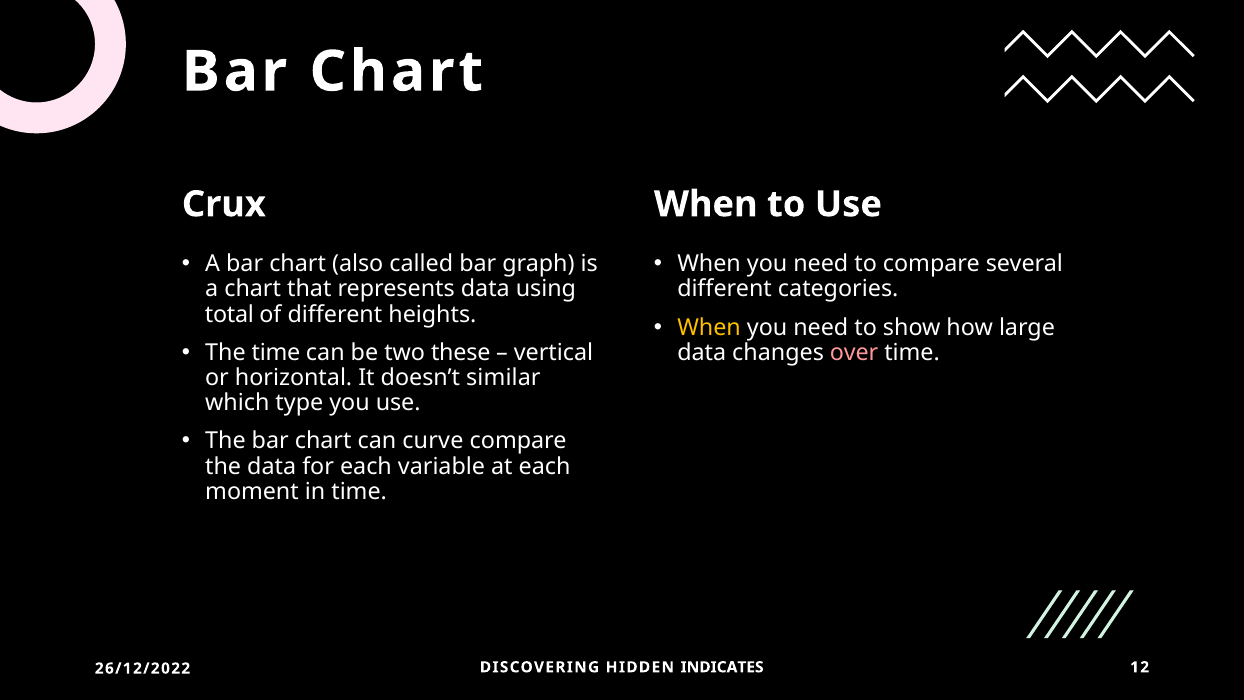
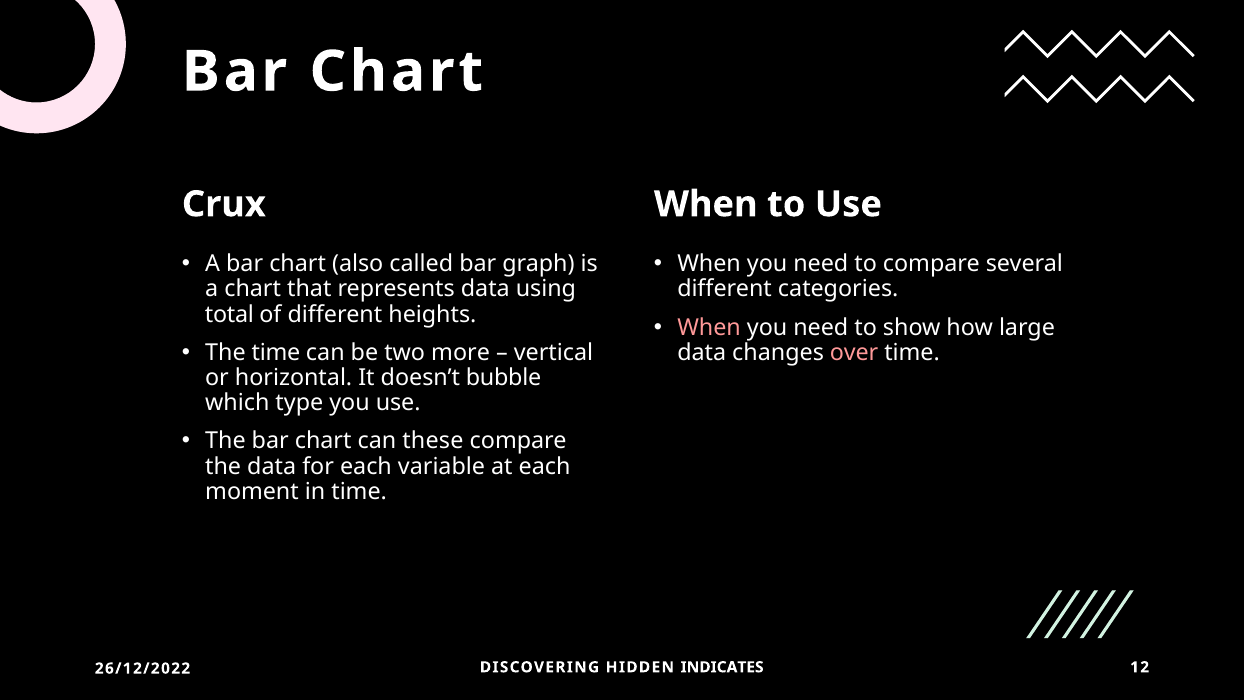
When colour: yellow -> pink (709, 327)
these: these -> more (461, 352)
similar: similar -> bubble (504, 378)
curve: curve -> these (433, 441)
